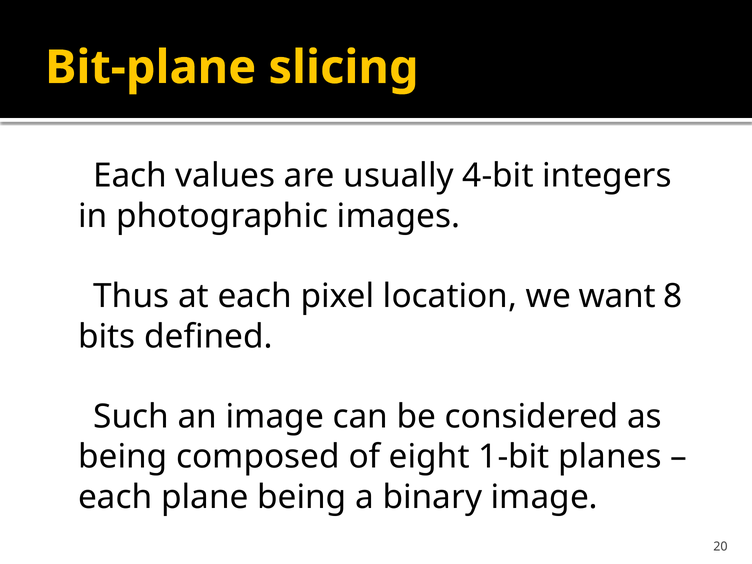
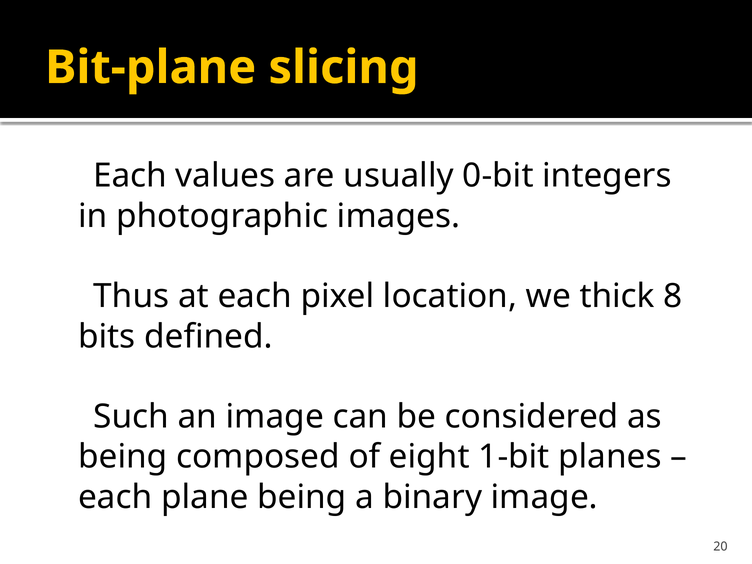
4-bit: 4-bit -> 0-bit (498, 176)
want: want -> thick (617, 296)
